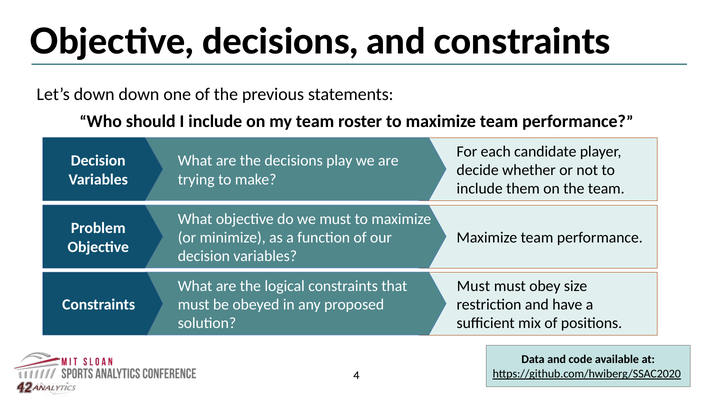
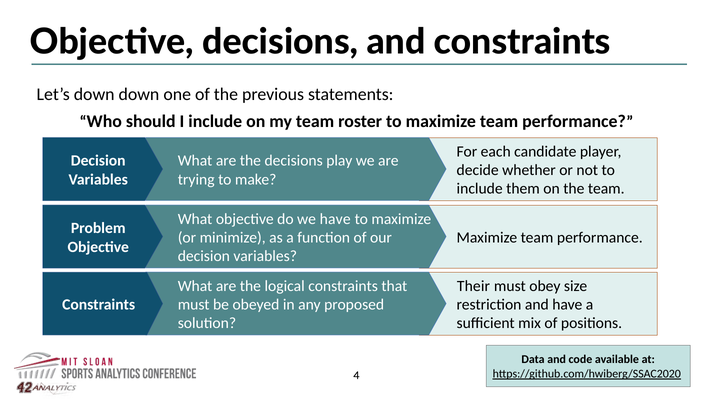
we must: must -> have (335, 219)
Must: Must -> Their (473, 286)
